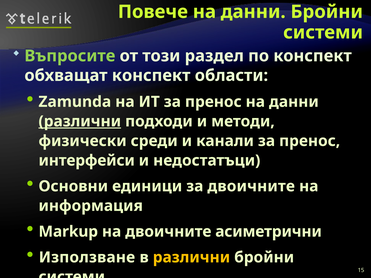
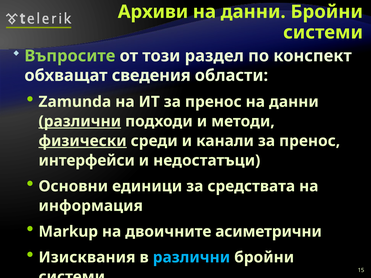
Повече: Повече -> Архиви (153, 12)
обхващат конспект: конспект -> сведения (151, 76)
физически underline: none -> present (83, 141)
за двоичните: двоичните -> средствата (251, 186)
Използване: Използване -> Изисквания (87, 258)
различни colour: yellow -> light blue (191, 258)
